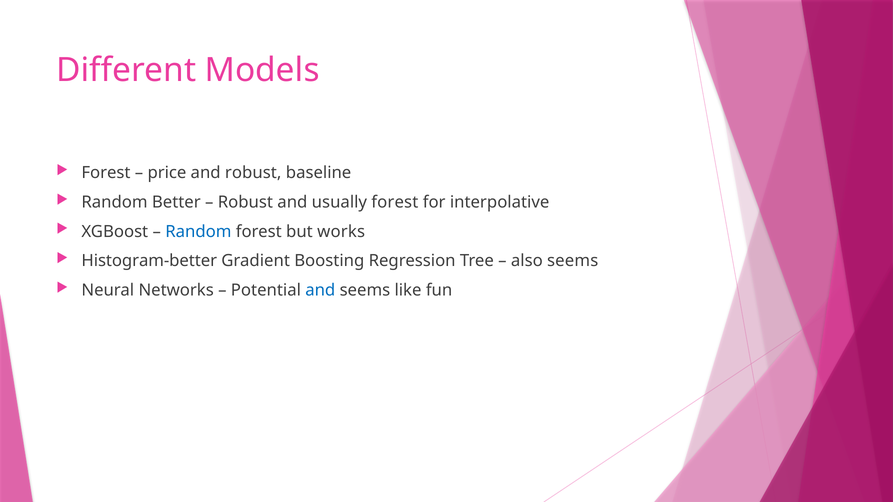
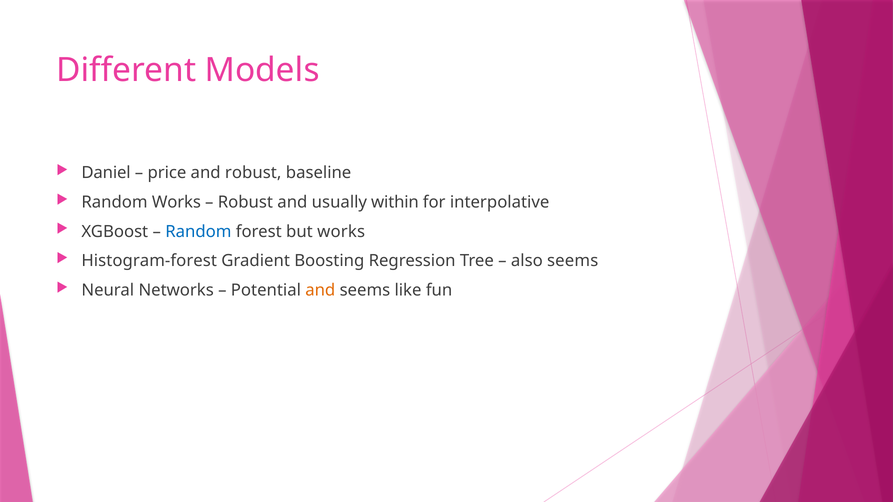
Forest: Forest -> Daniel (106, 173)
Random Better: Better -> Works (176, 202)
usually forest: forest -> within (395, 202)
Histogram-better: Histogram-better -> Histogram-forest (149, 261)
and colour: blue -> orange (320, 290)
